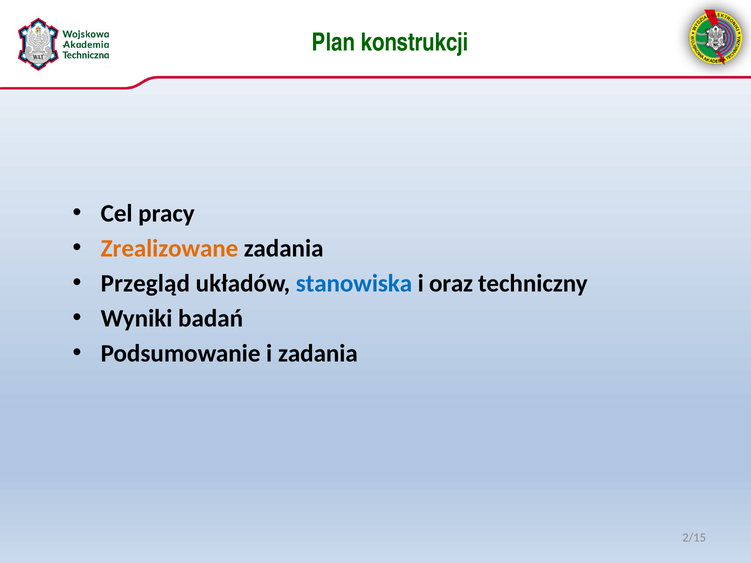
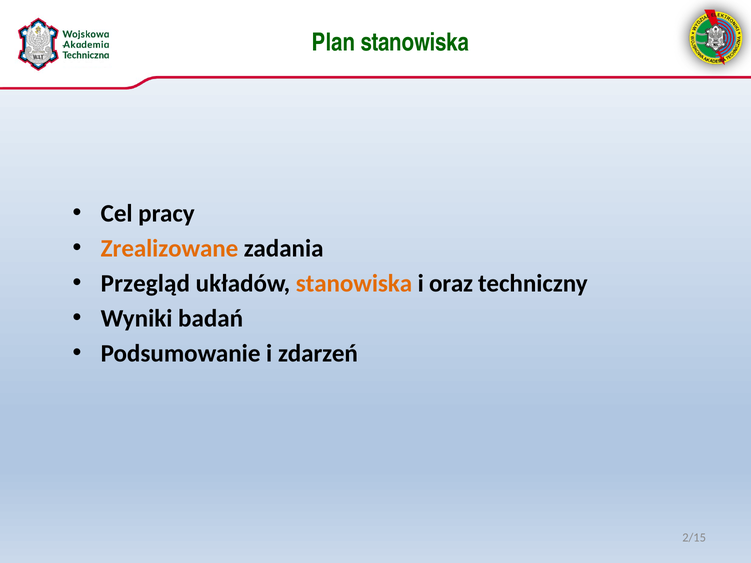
Plan konstrukcji: konstrukcji -> stanowiska (415, 43)
stanowiska colour: blue -> orange (354, 284)
i zadania: zadania -> zdarzeń (318, 354)
